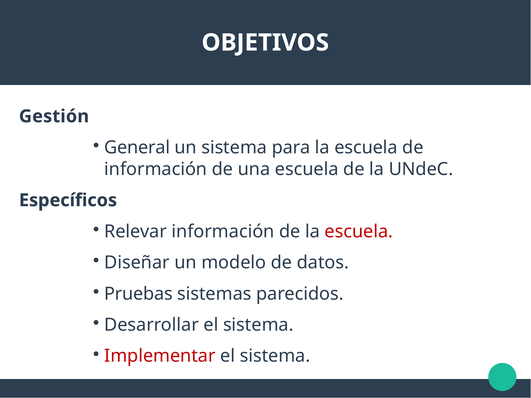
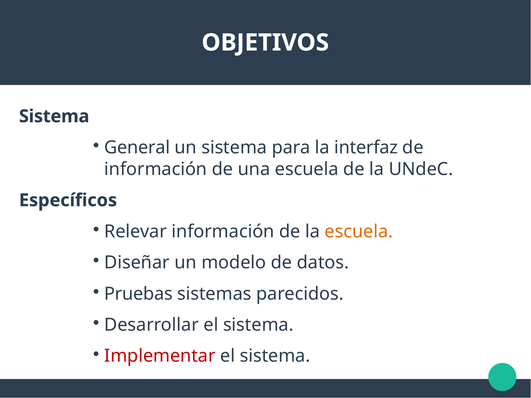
Gestión: Gestión -> Sistema (54, 116)
para la escuela: escuela -> interfaz (366, 148)
escuela colour: red -> orange (359, 232)
